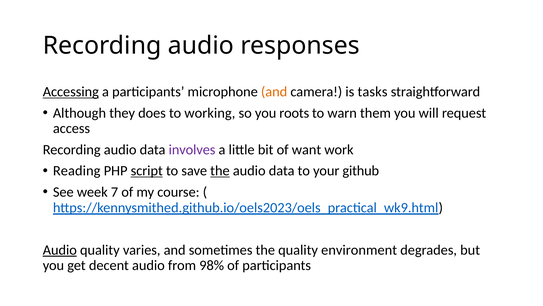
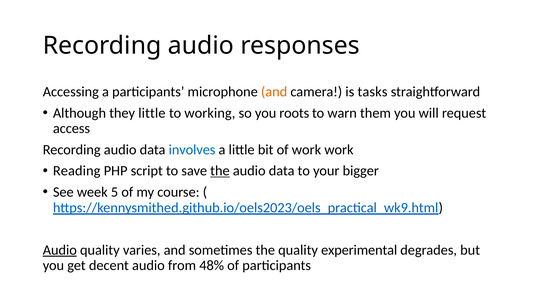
Accessing underline: present -> none (71, 92)
they does: does -> little (152, 113)
involves colour: purple -> blue (192, 149)
of want: want -> work (306, 149)
script underline: present -> none (147, 171)
github: github -> bigger (361, 171)
7: 7 -> 5 (114, 192)
environment: environment -> experimental (359, 250)
98%: 98% -> 48% (212, 265)
